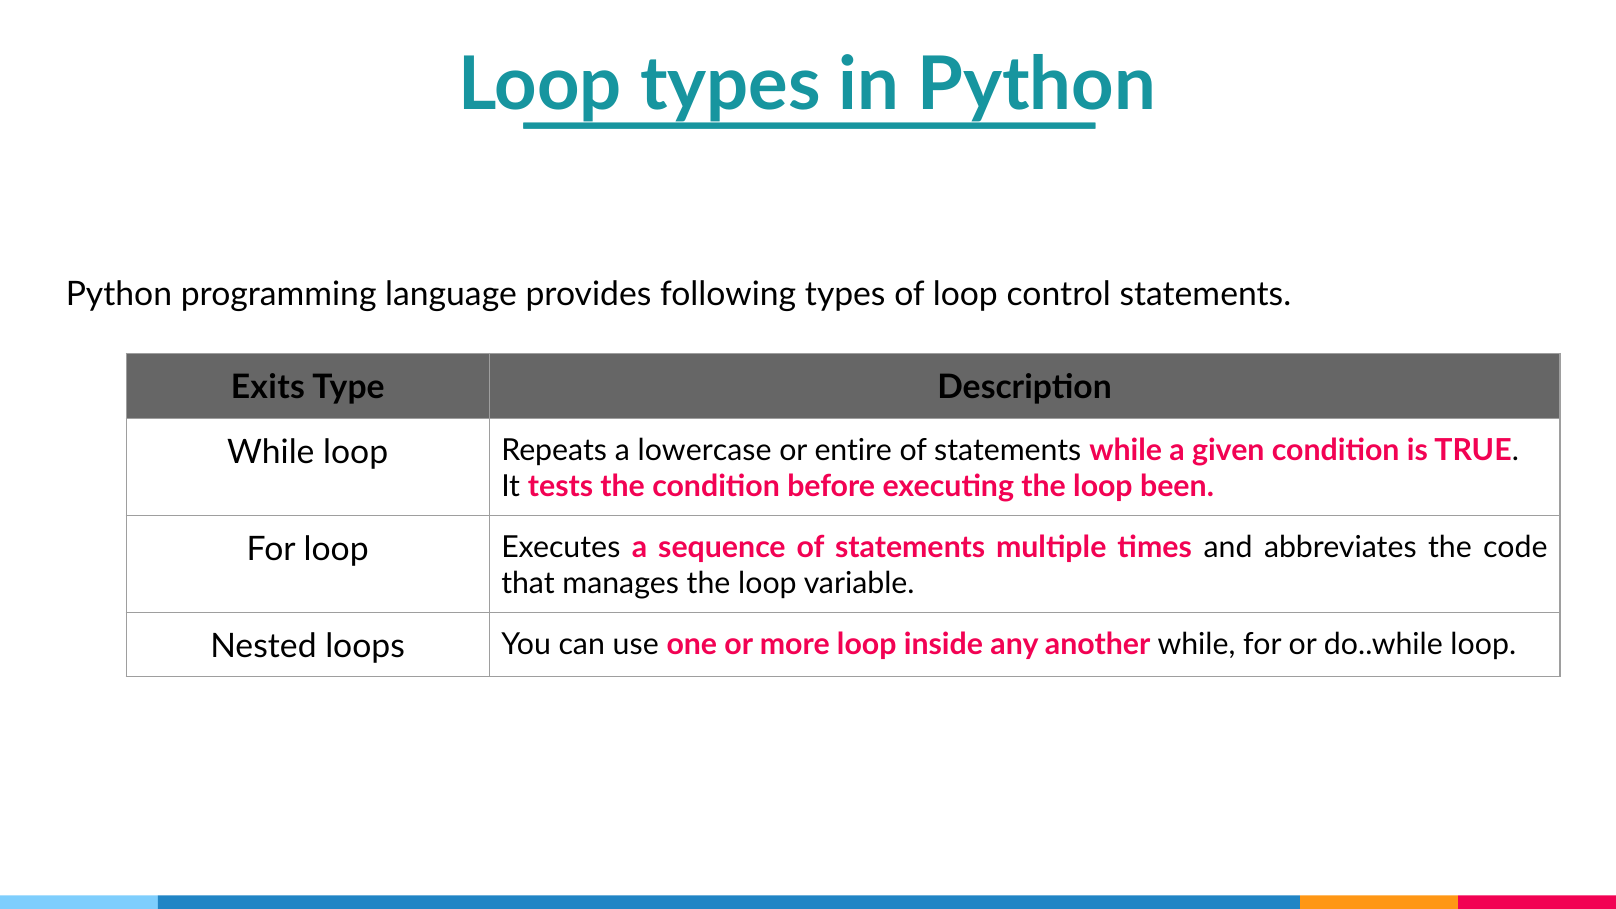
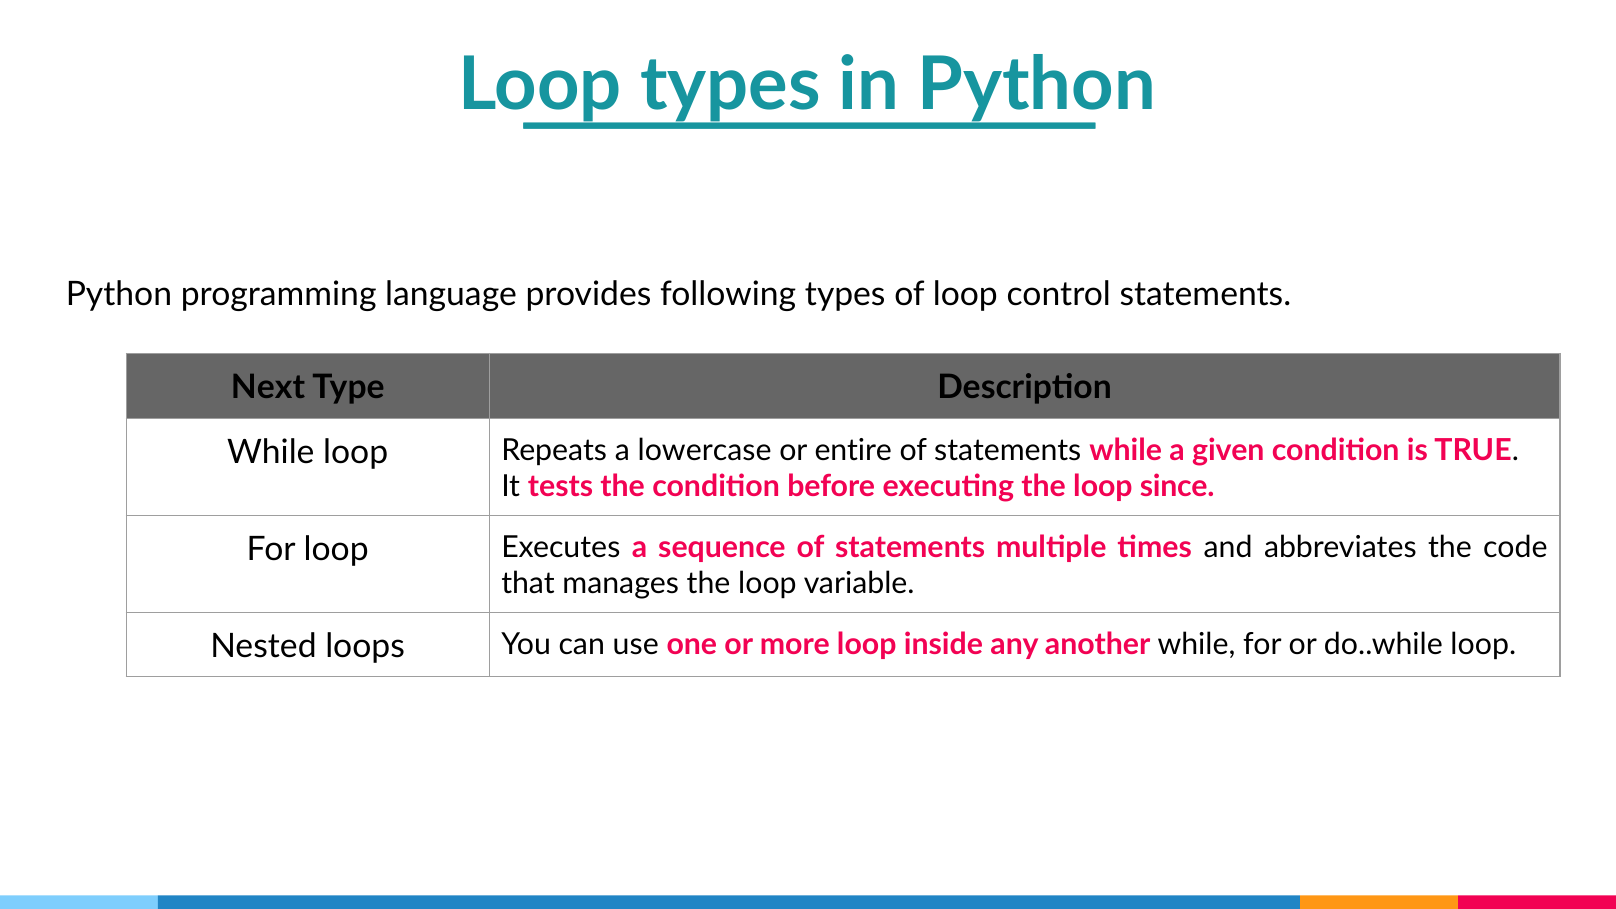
Exits: Exits -> Next (268, 388)
been: been -> since (1177, 487)
